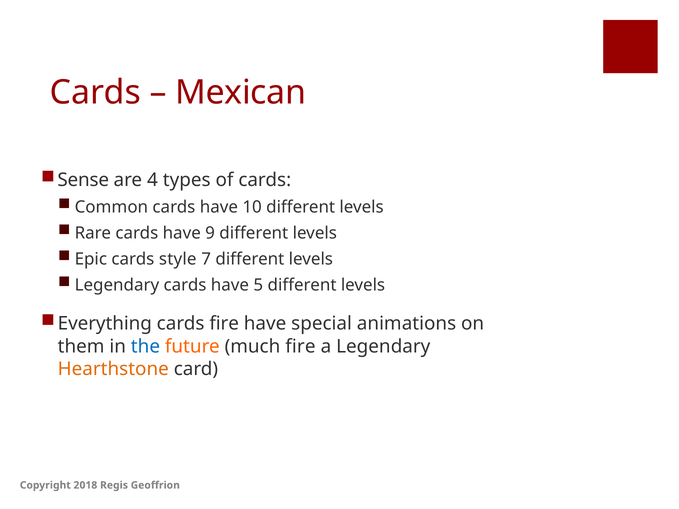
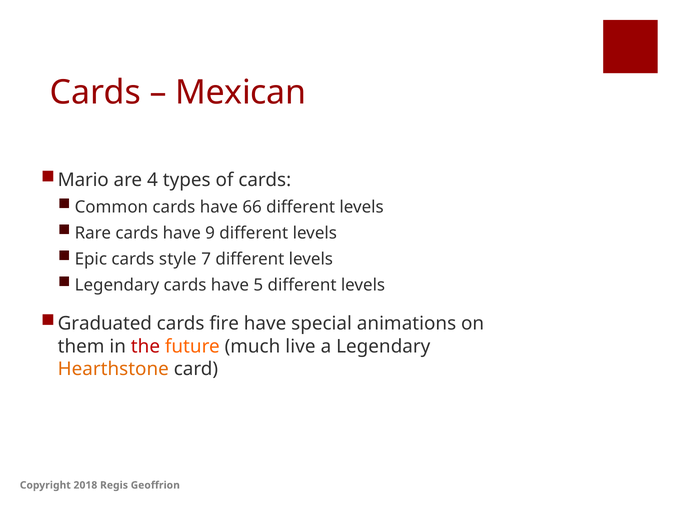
Sense: Sense -> Mario (83, 180)
10: 10 -> 66 (252, 207)
Everything: Everything -> Graduated (105, 324)
the colour: blue -> red (145, 347)
much fire: fire -> live (300, 347)
